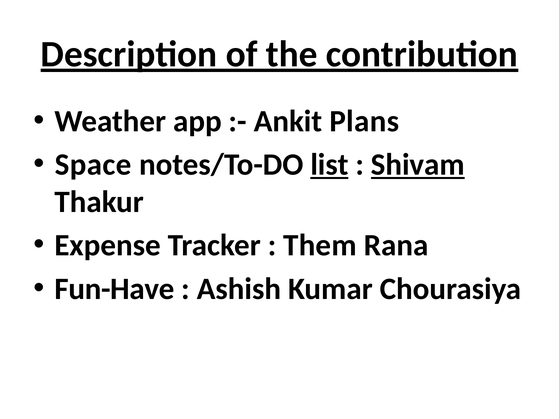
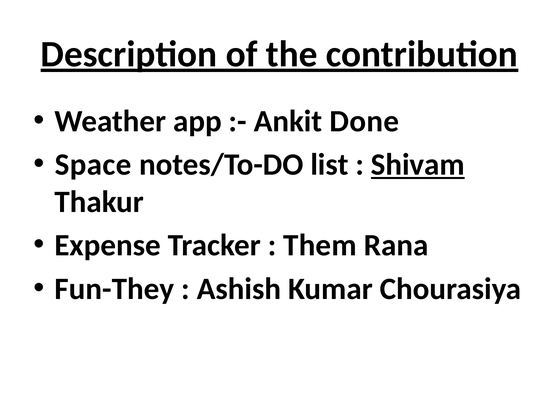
Plans: Plans -> Done (364, 121)
list underline: present -> none (329, 165)
Fun-Have: Fun-Have -> Fun-They (114, 289)
